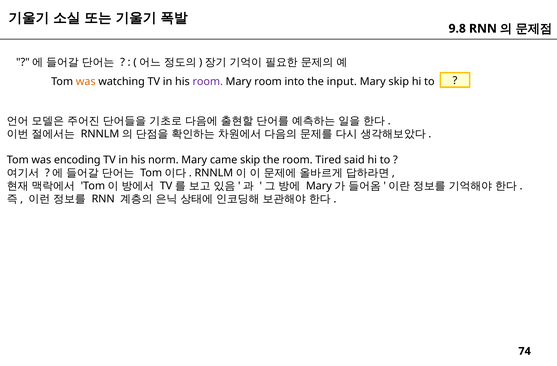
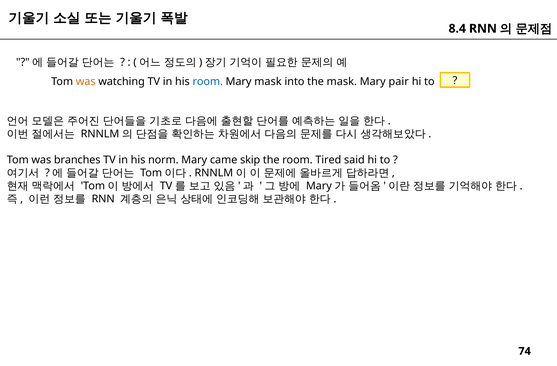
9.8: 9.8 -> 8.4 (457, 29)
room colour: purple -> blue (208, 82)
Mary room: room -> mask (268, 82)
the input: input -> mask (342, 82)
Mary skip: skip -> pair (399, 82)
encoding: encoding -> branches (77, 160)
